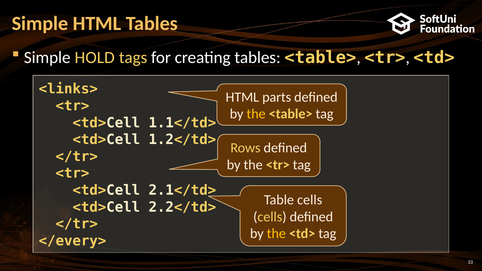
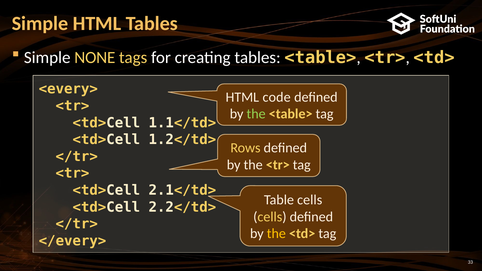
HOLD: HOLD -> NONE (95, 58)
<links>: <links> -> <every> (68, 89)
parts: parts -> code (277, 97)
the colour: yellow -> light green (256, 114)
